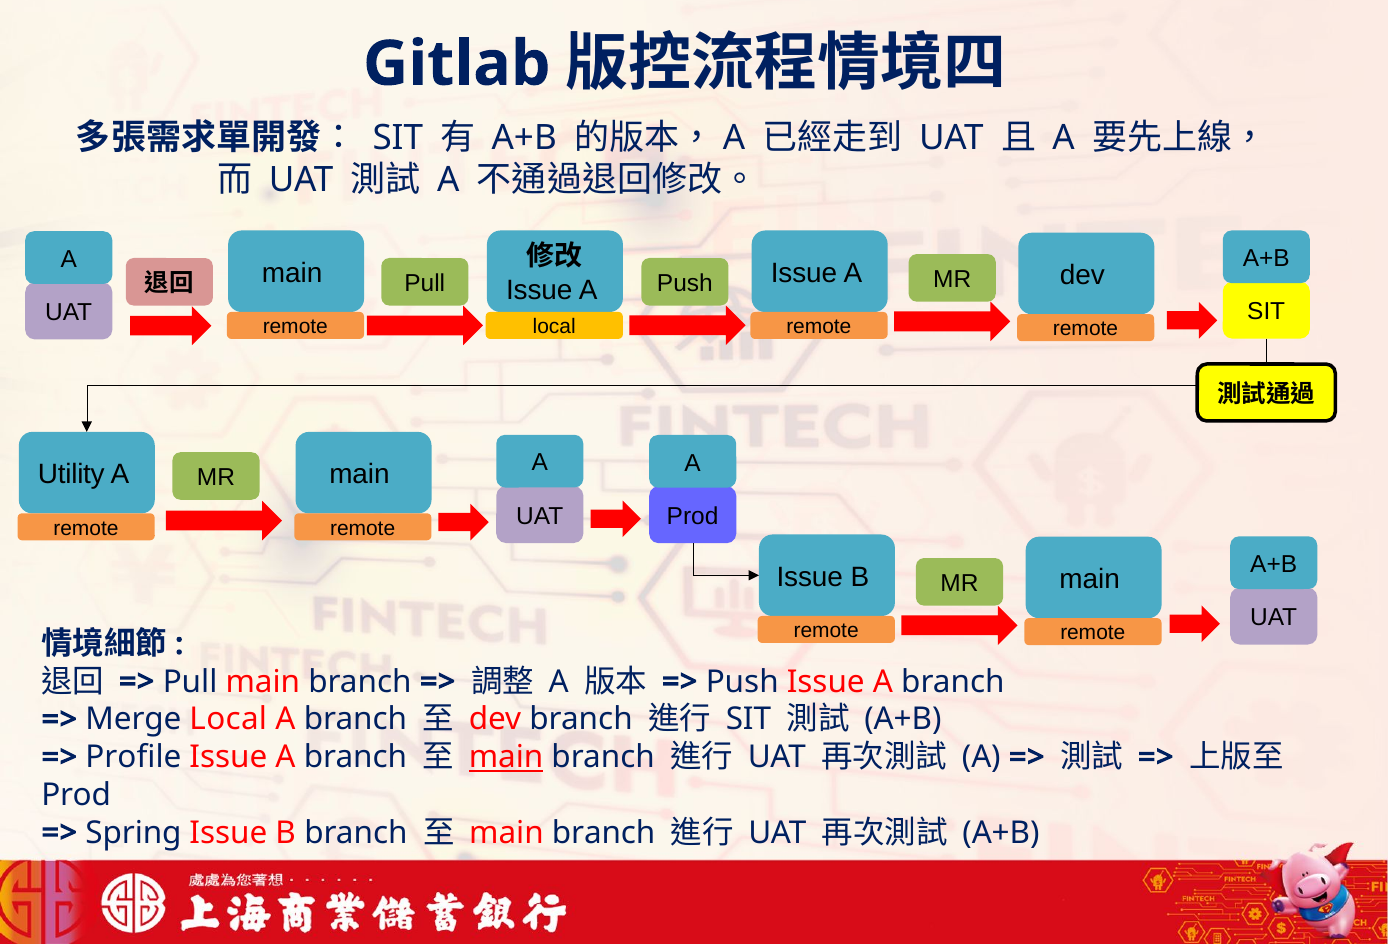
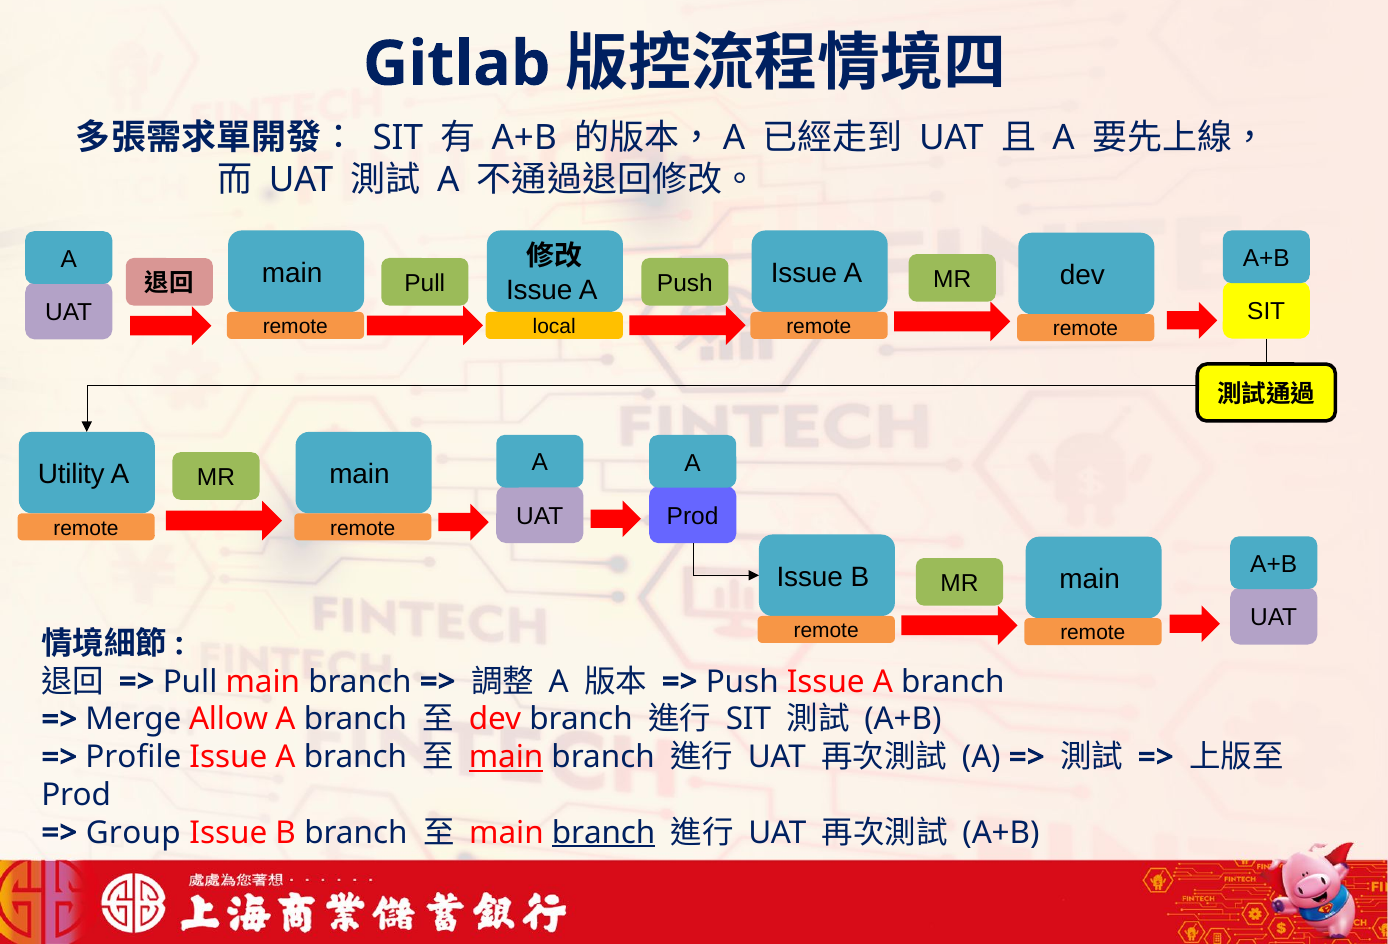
Merge Local: Local -> Allow (229, 720)
Spring: Spring -> Group (133, 833)
branch underline: none -> present (604, 833)
